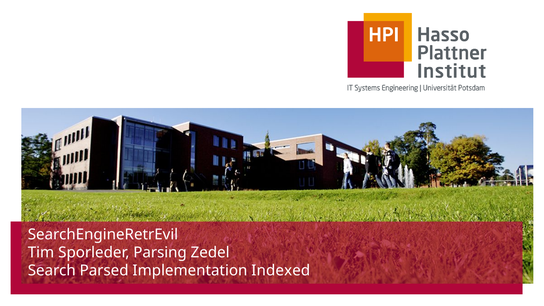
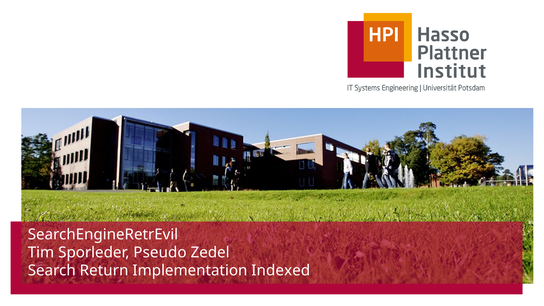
Parsing: Parsing -> Pseudo (160, 253)
Parsed: Parsed -> Return (104, 271)
